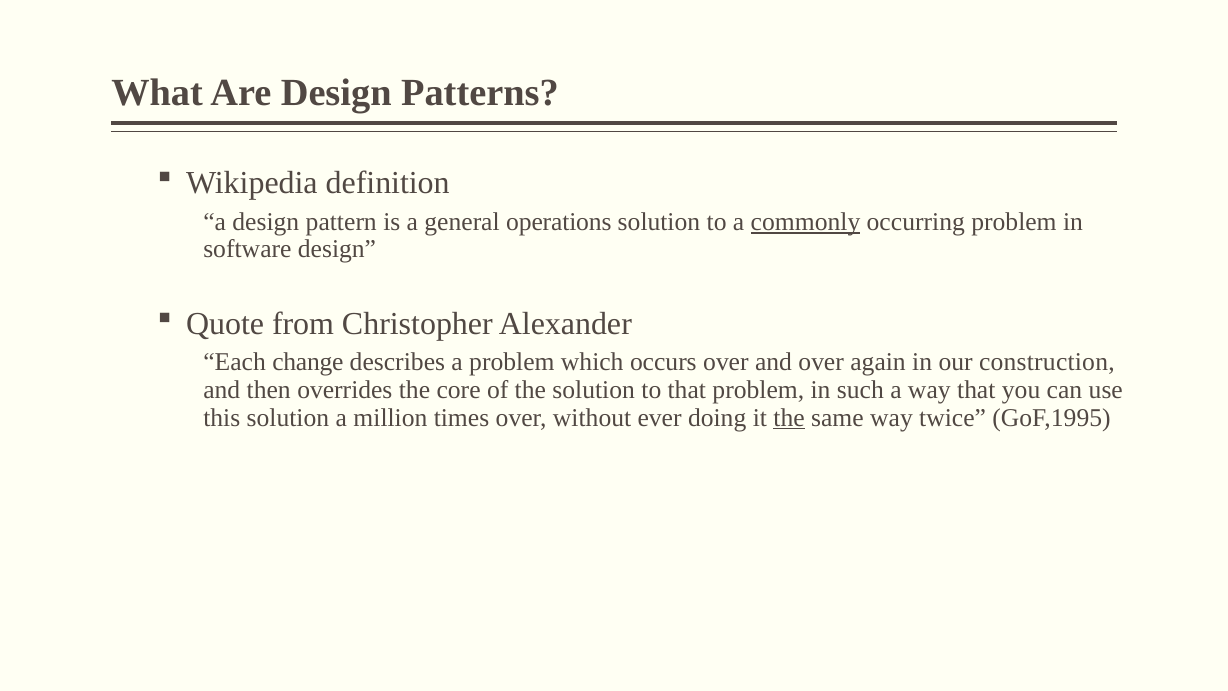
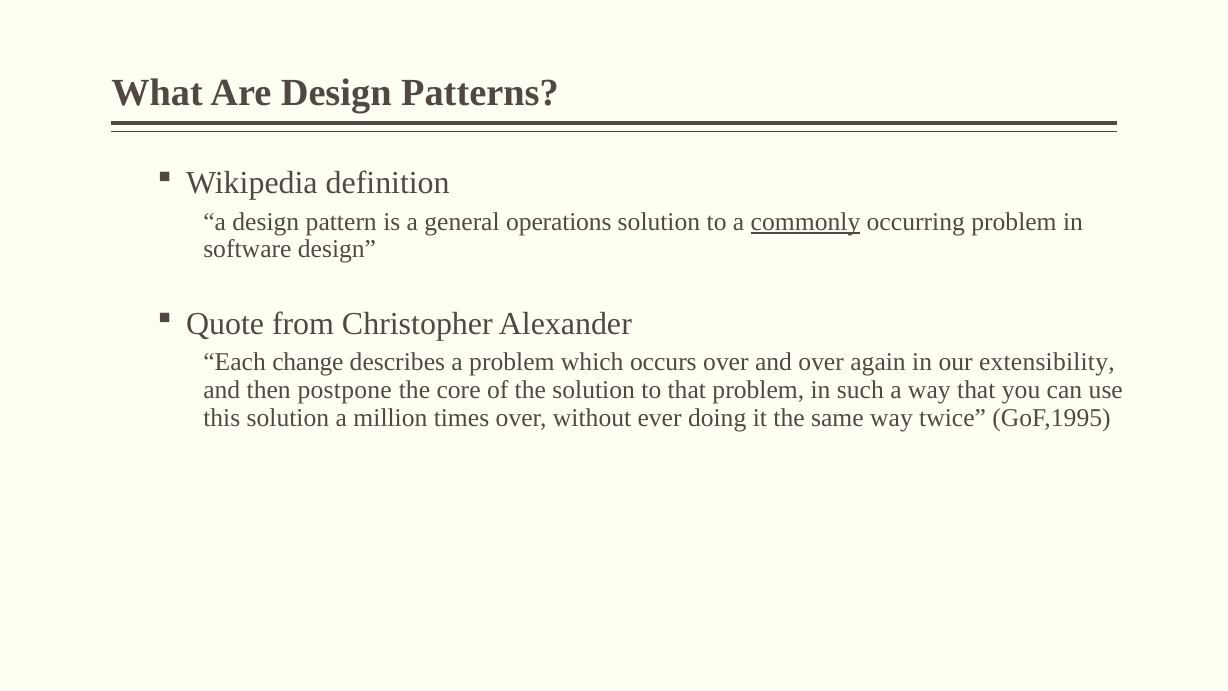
construction: construction -> extensibility (1047, 362)
overrides: overrides -> postpone (345, 390)
the underline: present -> none (789, 418)
